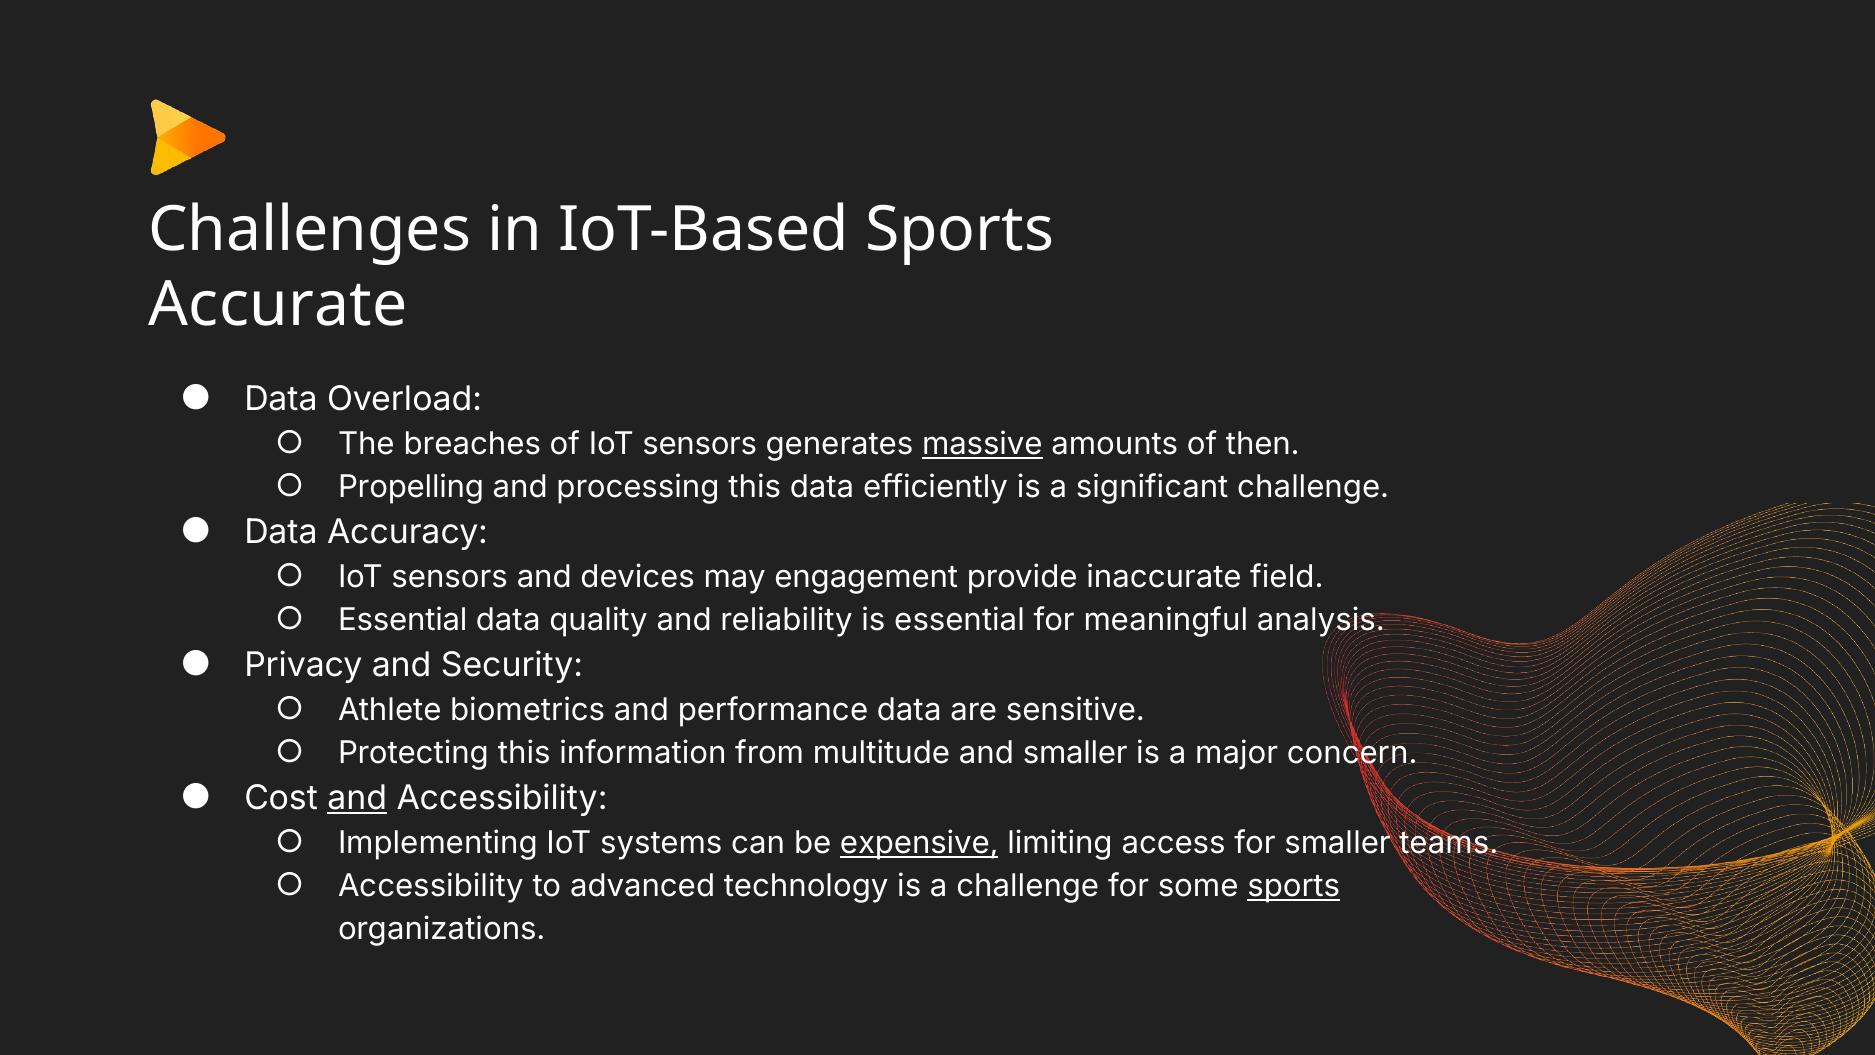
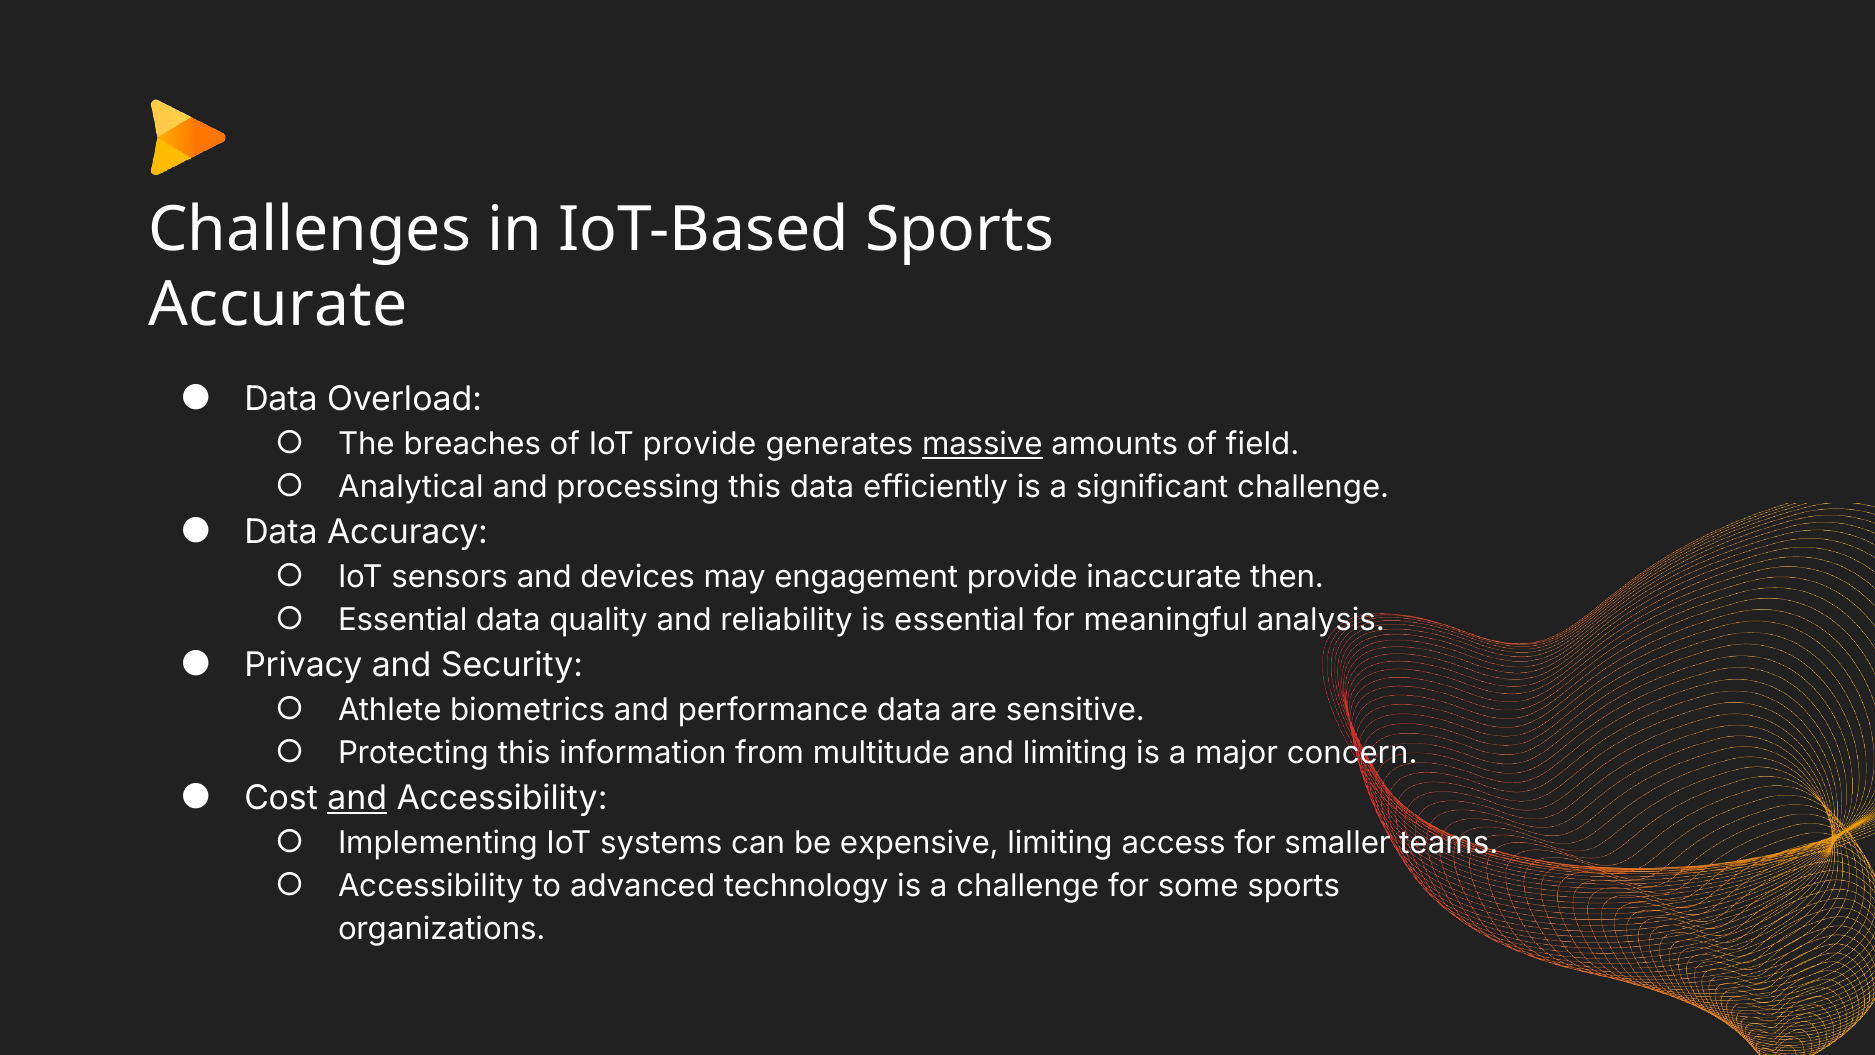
of IoT sensors: sensors -> provide (699, 444)
then: then -> field (1263, 444)
Propelling: Propelling -> Analytical (411, 487)
field: field -> then (1287, 577)
and smaller: smaller -> limiting (1075, 753)
expensive underline: present -> none (919, 843)
sports underline: present -> none (1294, 886)
